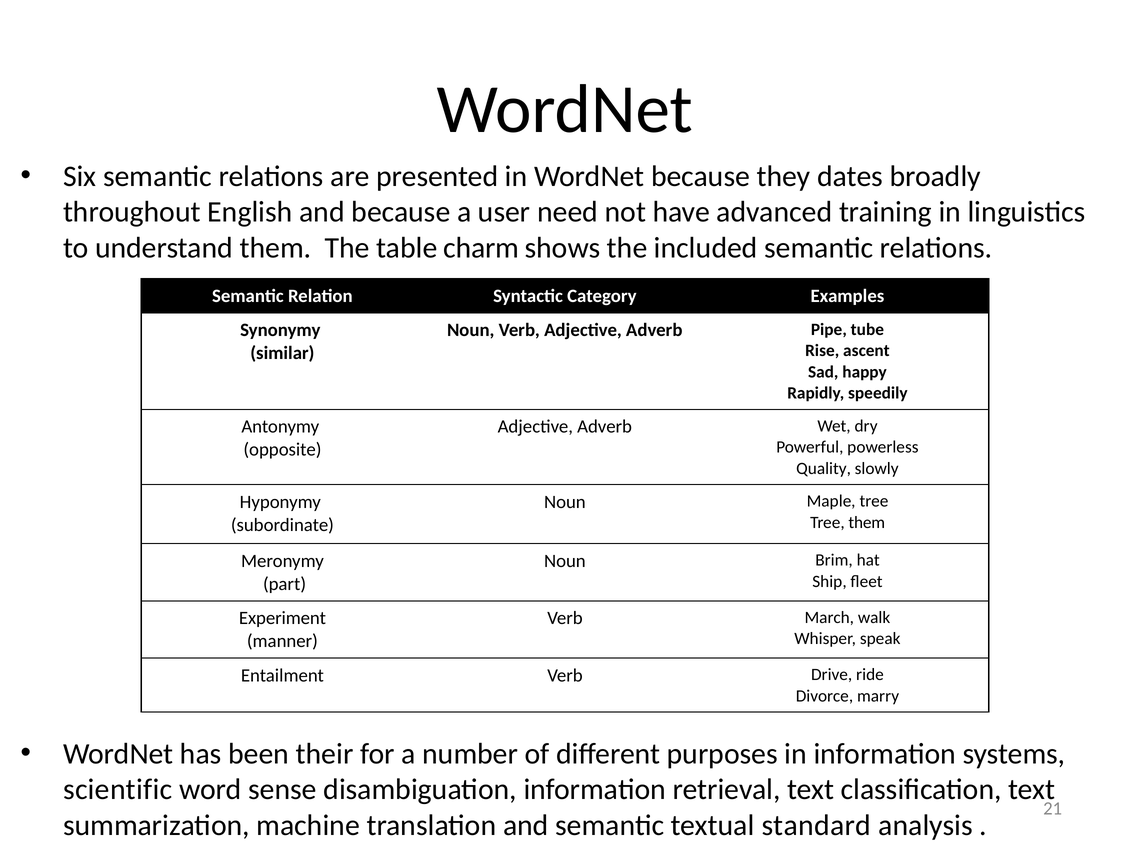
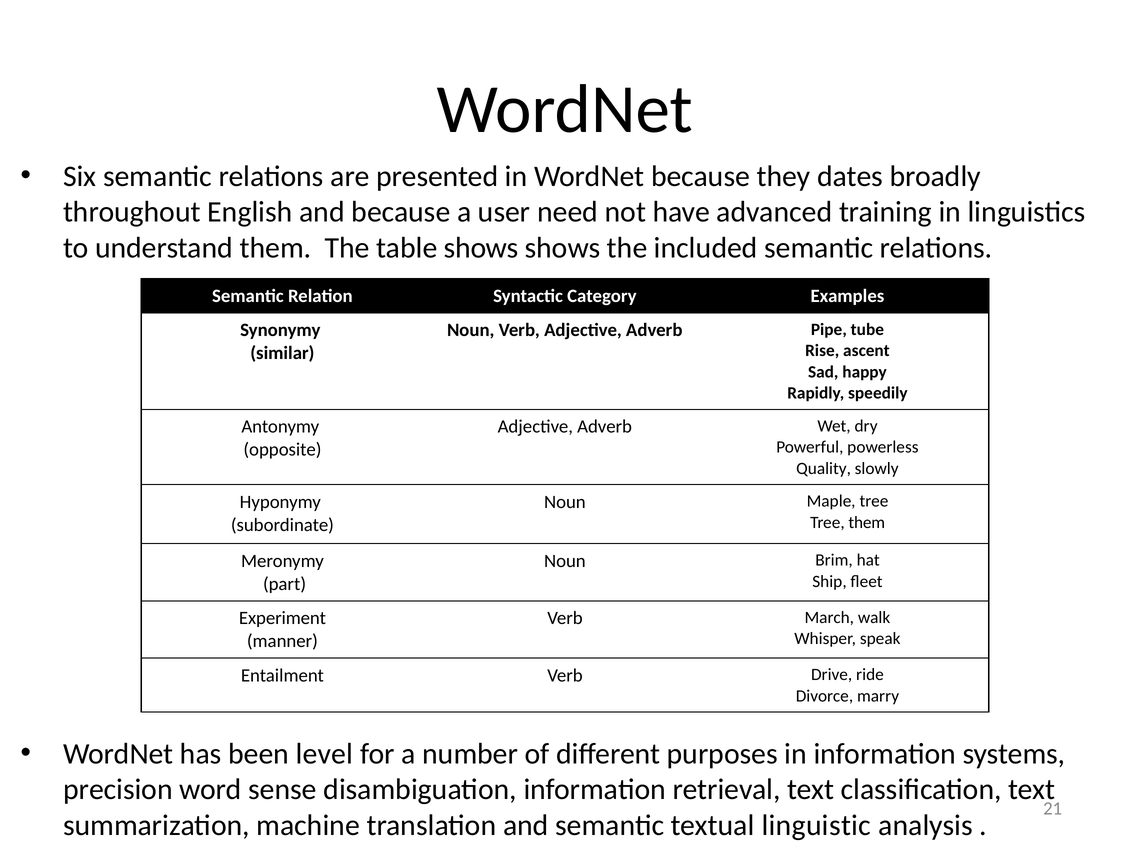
table charm: charm -> shows (481, 248)
their: their -> level (324, 754)
scientific: scientific -> precision (118, 790)
standard: standard -> linguistic (816, 826)
